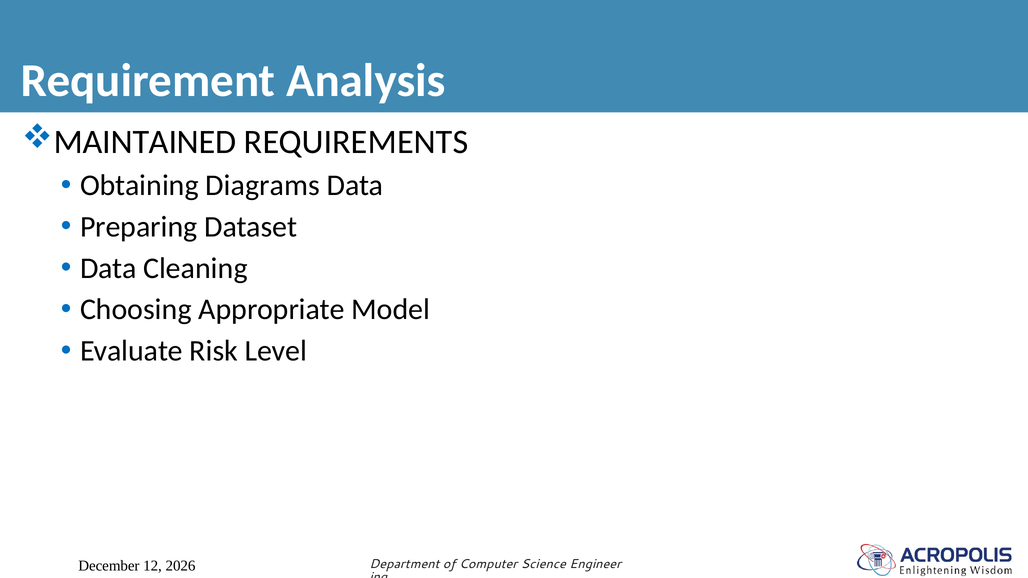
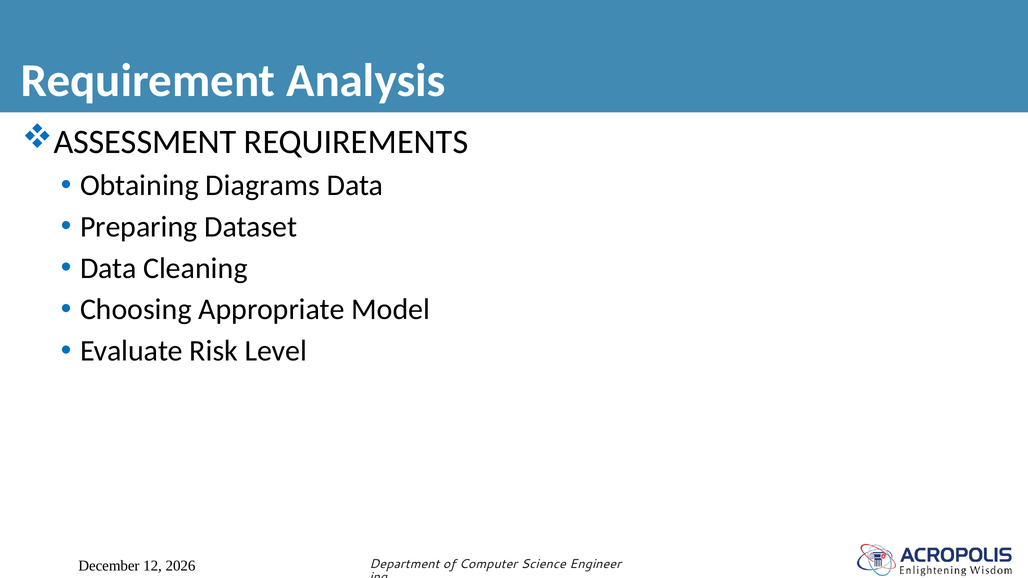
MAINTAINED: MAINTAINED -> ASSESSMENT (145, 142)
